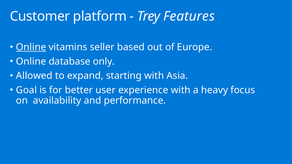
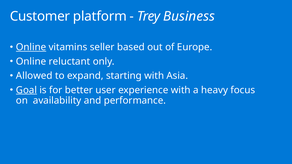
Features: Features -> Business (189, 16)
database: database -> reluctant (69, 62)
Goal underline: none -> present (26, 90)
